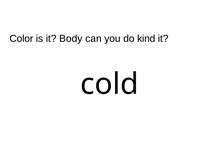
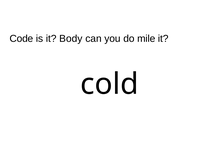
Color: Color -> Code (21, 39)
kind: kind -> mile (146, 39)
